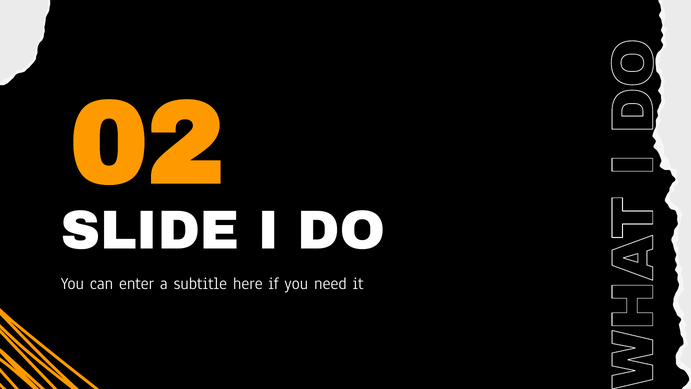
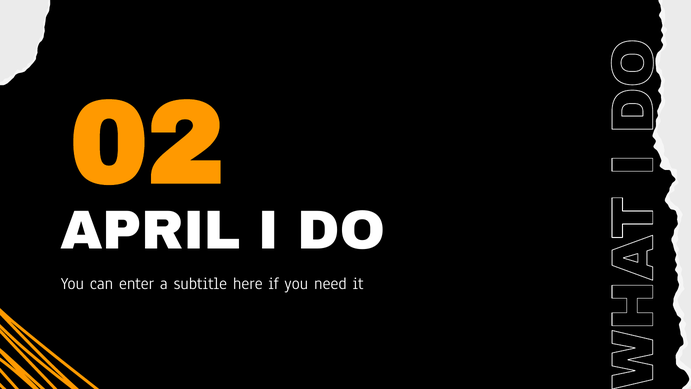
SLIDE: SLIDE -> APRIL (150, 230)
